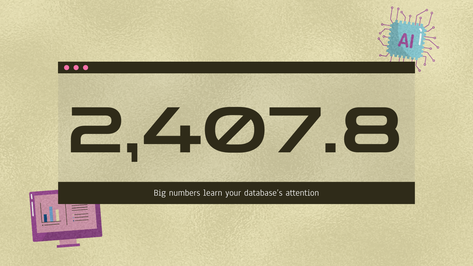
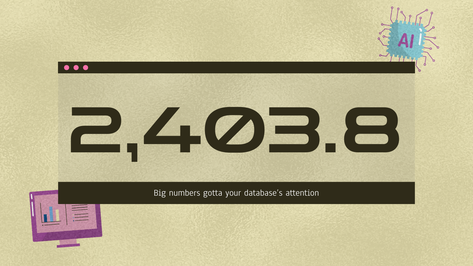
2,407.8: 2,407.8 -> 2,403.8 (236, 132)
learn: learn -> gotta (213, 193)
